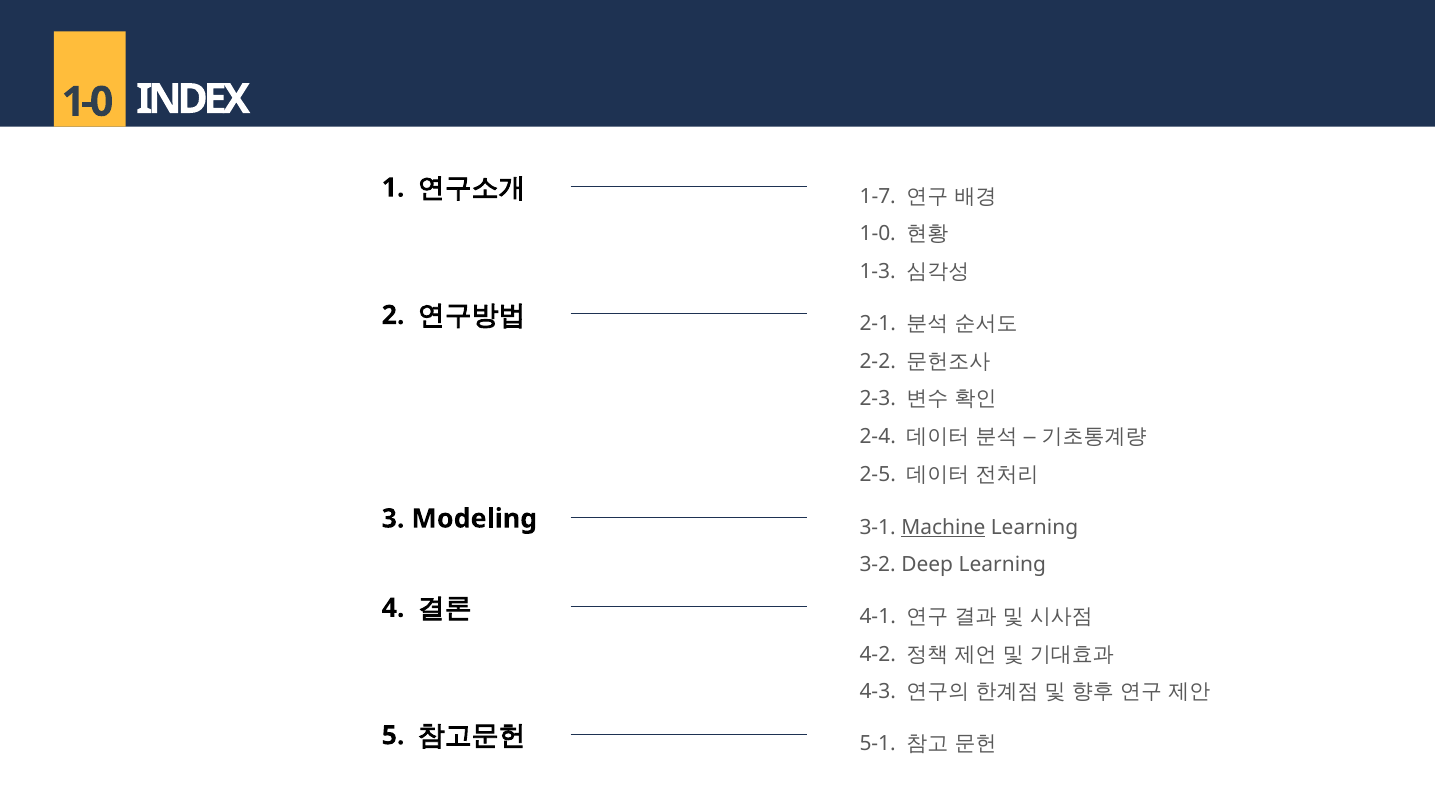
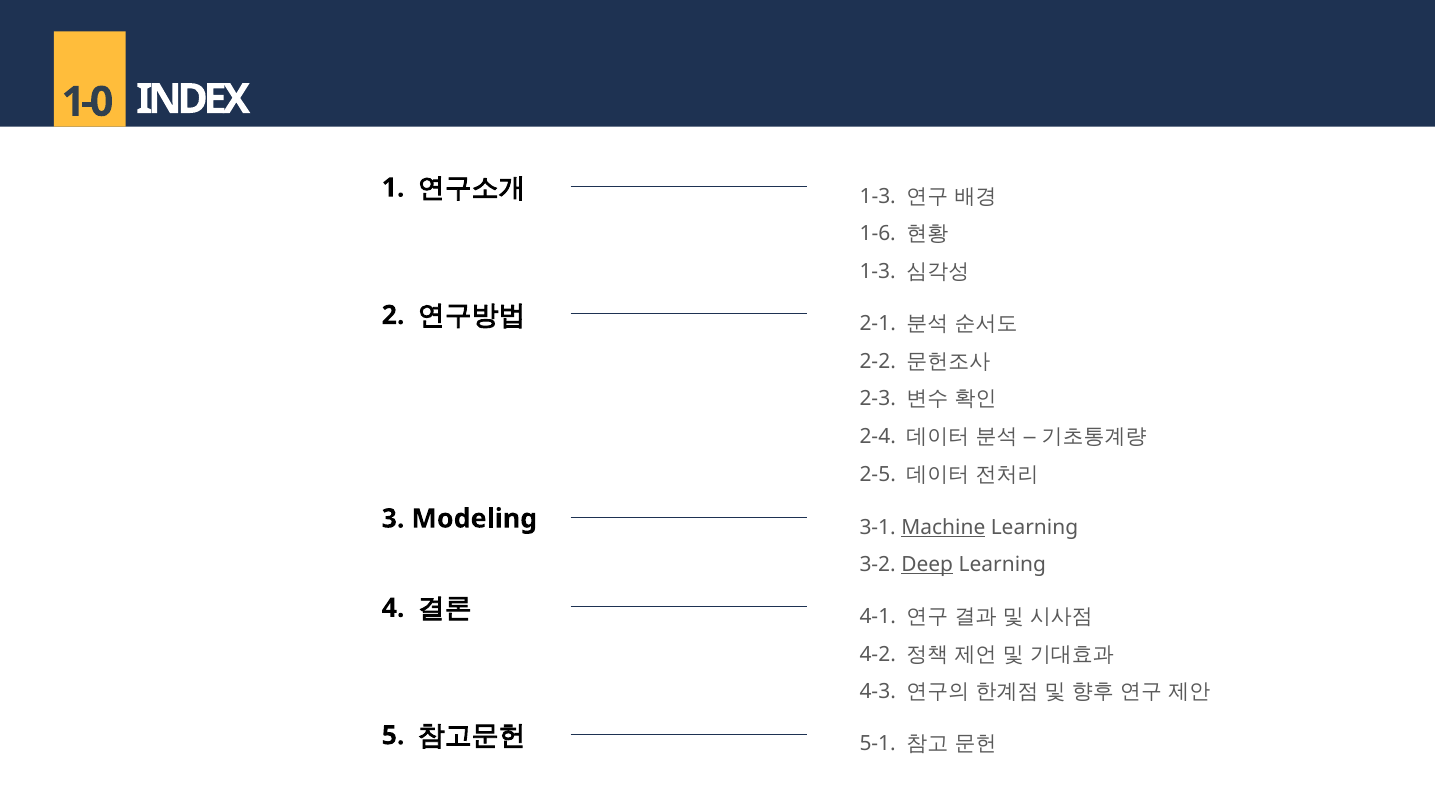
1-7: 1-7 -> 1-3 (878, 196)
1-0: 1-0 -> 1-6 (878, 234)
Deep underline: none -> present (927, 565)
